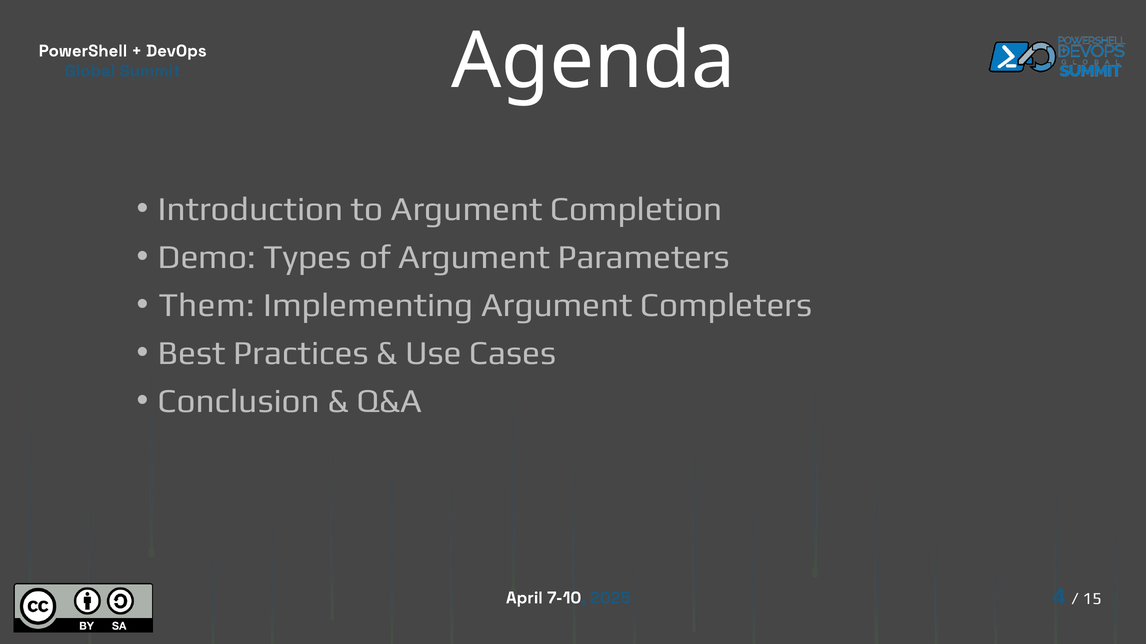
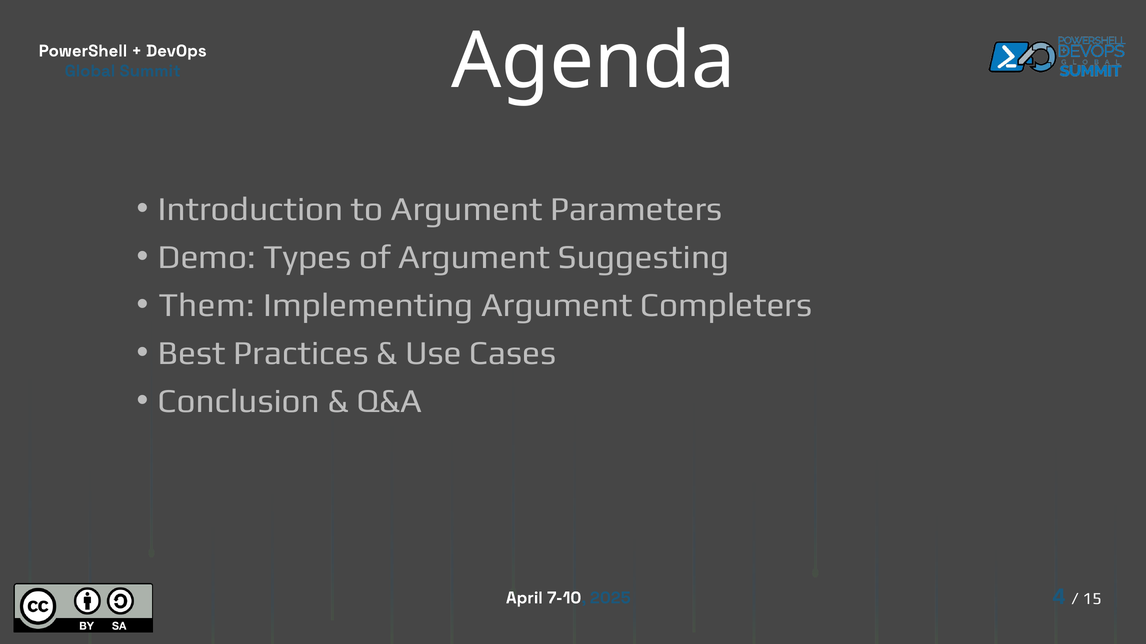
Completion: Completion -> Parameters (636, 209)
Parameters: Parameters -> Suggesting (644, 257)
